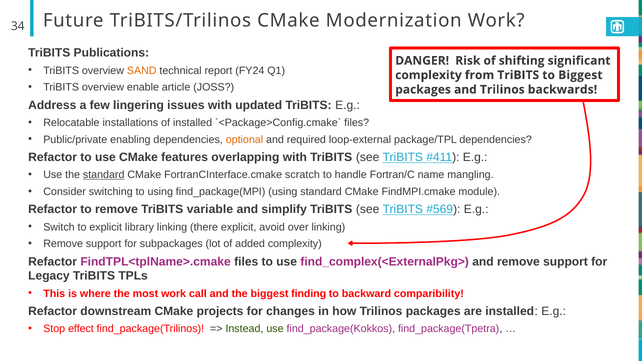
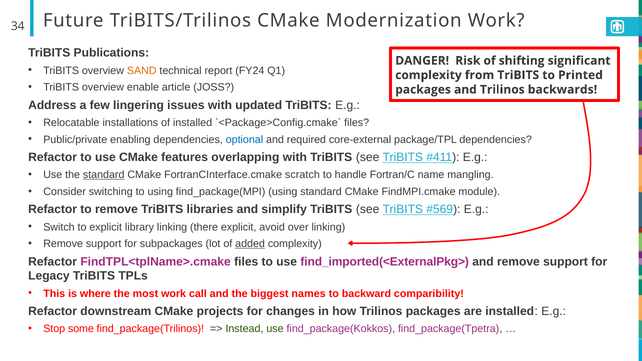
to Biggest: Biggest -> Printed (580, 75)
optional colour: orange -> blue (244, 140)
loop-external: loop-external -> core-external (360, 140)
variable: variable -> libraries (210, 209)
added underline: none -> present (250, 244)
find_complex(<ExternalPkg>: find_complex(<ExternalPkg> -> find_imported(<ExternalPkg> (385, 262)
finding: finding -> names (309, 294)
effect: effect -> some (81, 329)
